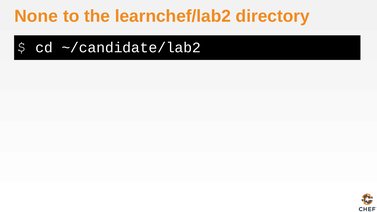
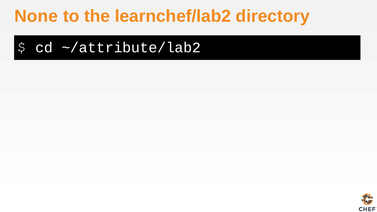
~/candidate/lab2: ~/candidate/lab2 -> ~/attribute/lab2 (131, 48)
